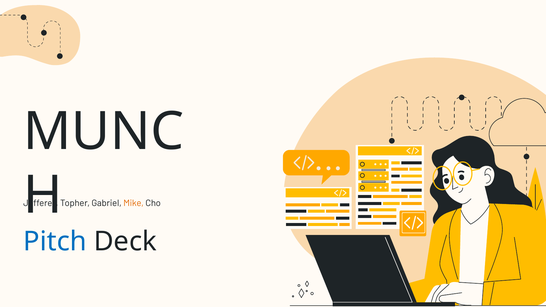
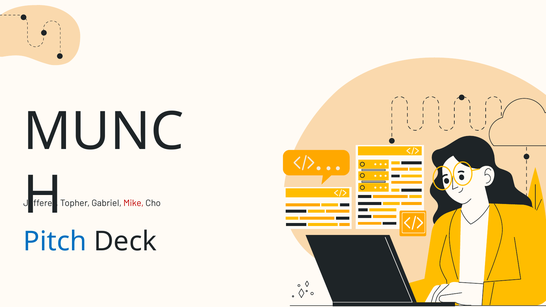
Mike colour: orange -> red (134, 203)
